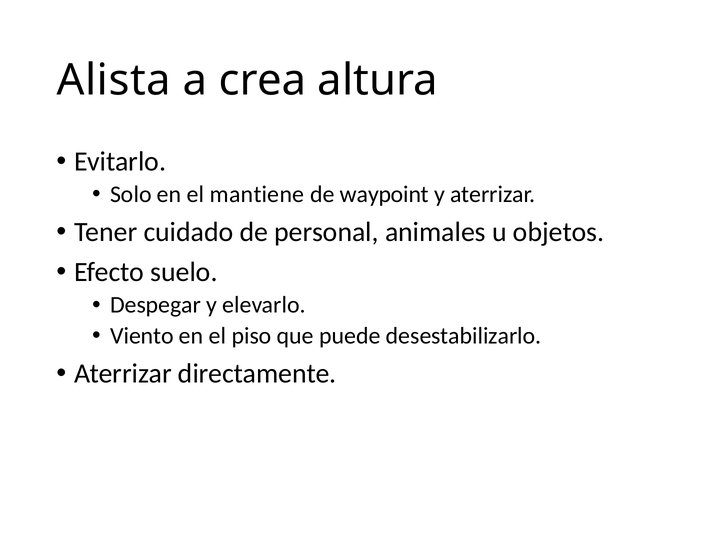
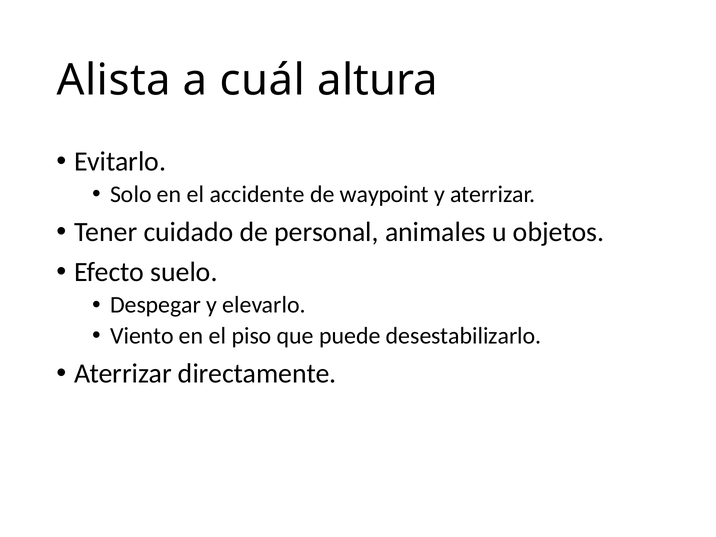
crea: crea -> cuál (262, 80)
mantiene: mantiene -> accidente (257, 194)
